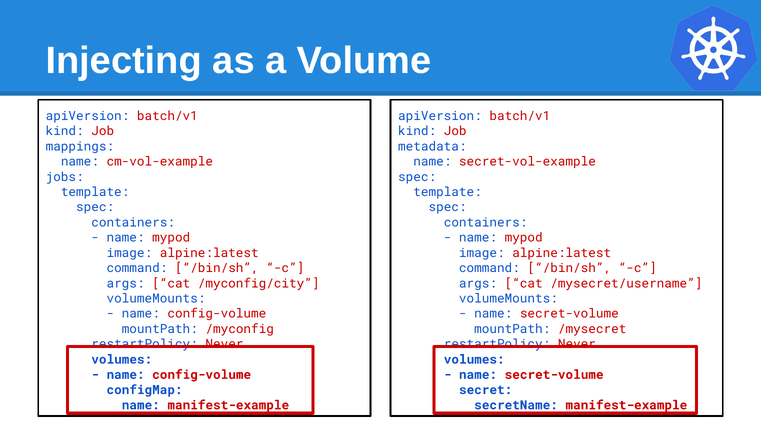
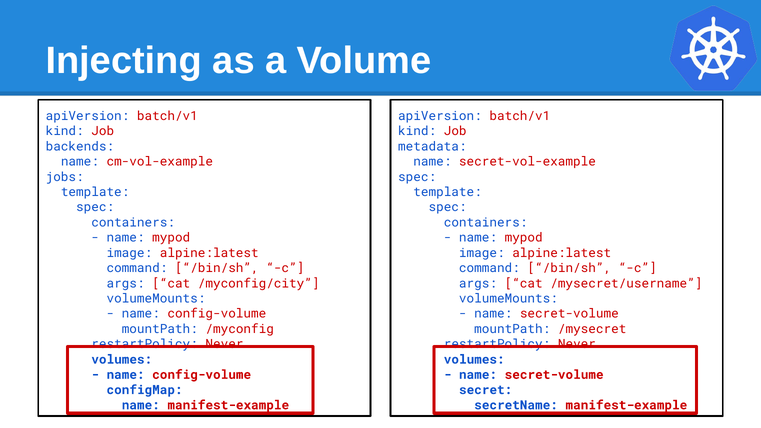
mappings: mappings -> backends (80, 146)
